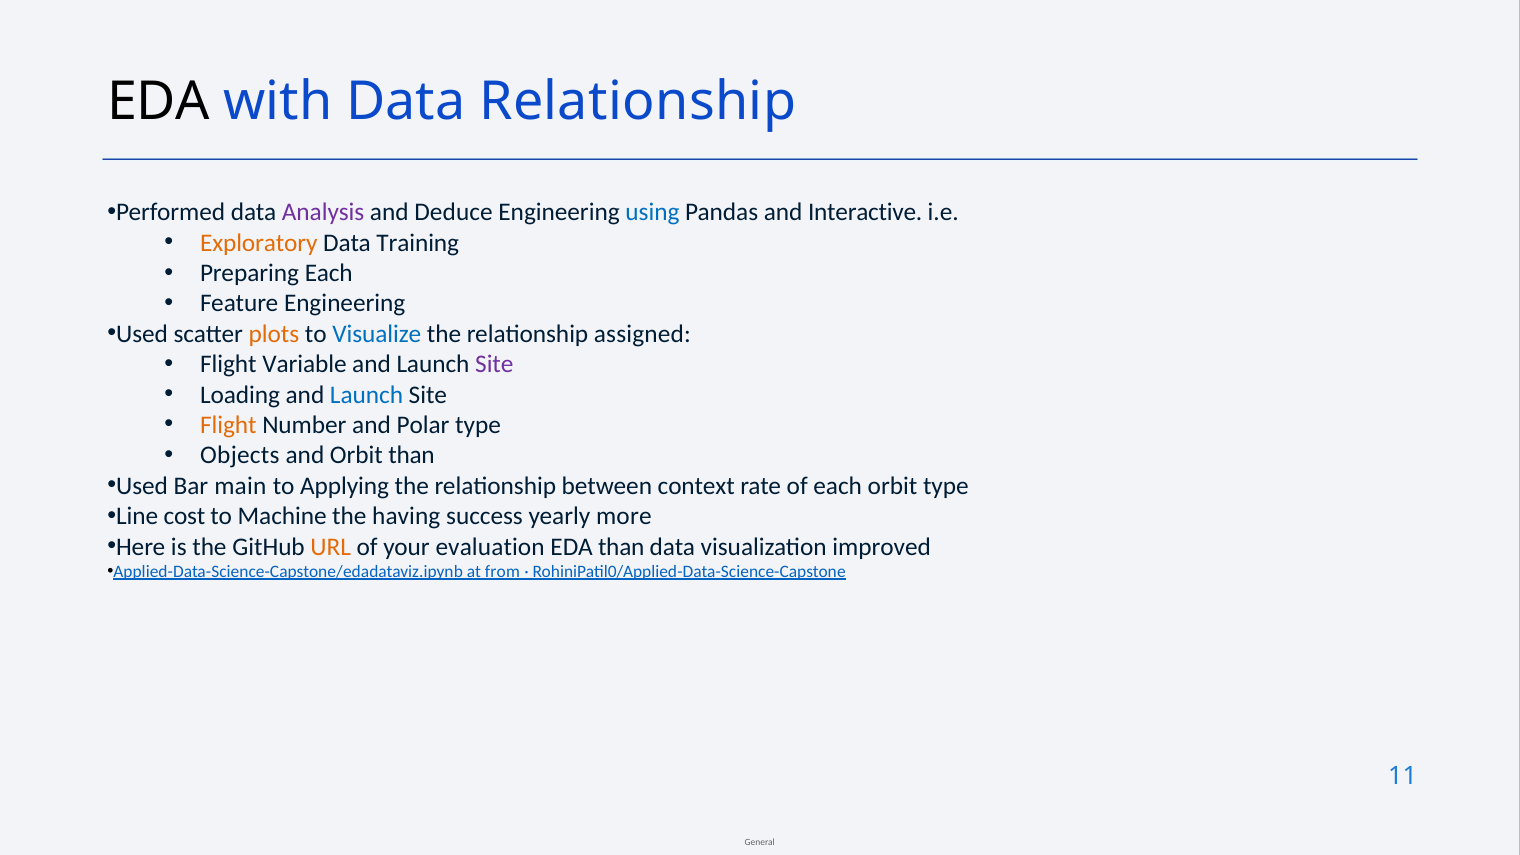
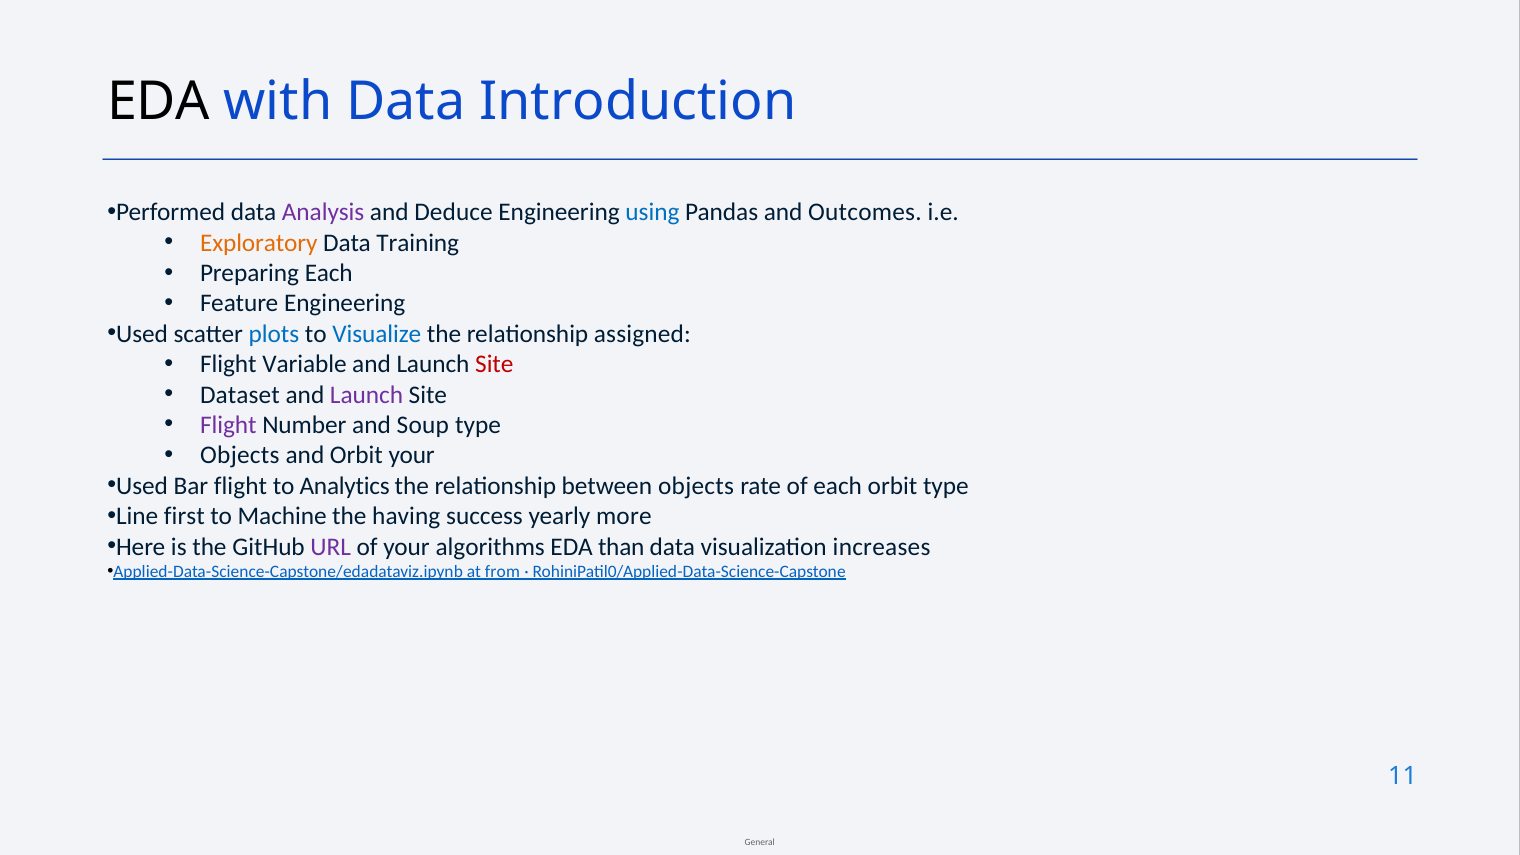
Data Relationship: Relationship -> Introduction (638, 102)
Interactive: Interactive -> Outcomes (865, 212)
plots colour: orange -> blue (274, 334)
Site colour: purple -> red (494, 364)
Loading: Loading -> Dataset (240, 395)
Launch colour: blue -> purple (367, 395)
Flight colour: orange -> purple (228, 425)
Polar: Polar -> Soup (423, 425)
Orbit than: than -> your (412, 455)
Bar main: main -> flight (240, 486)
Applying: Applying -> Analytics (345, 486)
between context: context -> objects (696, 486)
cost: cost -> first (184, 516)
URL colour: orange -> purple (331, 547)
evaluation: evaluation -> algorithms (490, 547)
improved: improved -> increases (882, 547)
